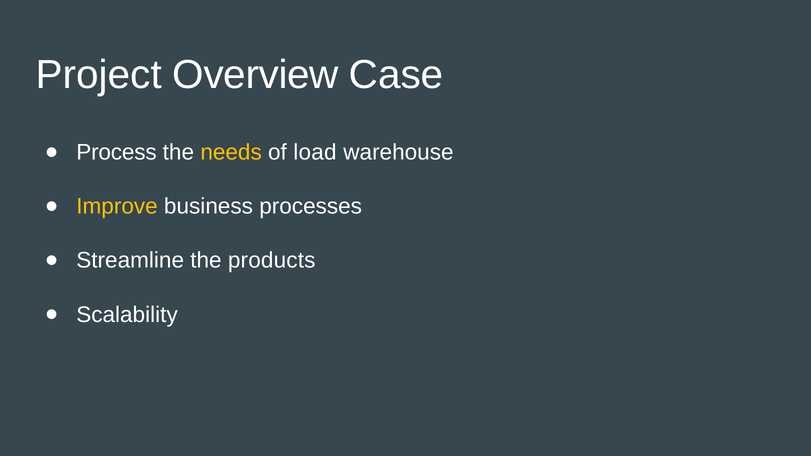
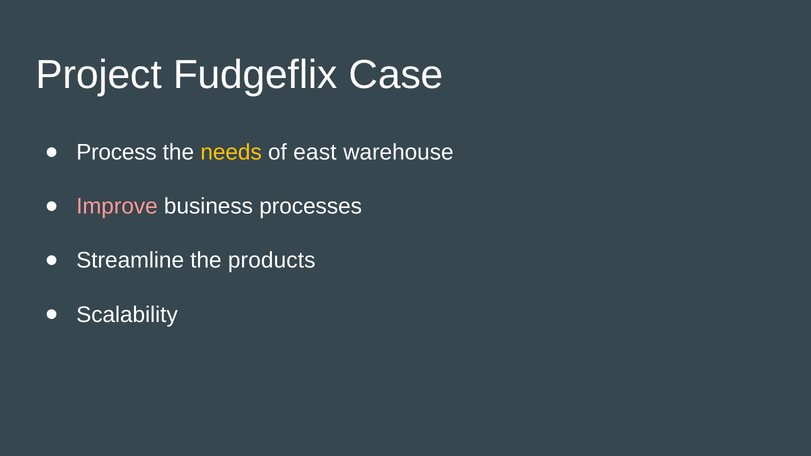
Overview: Overview -> Fudgeflix (255, 75)
load: load -> east (315, 152)
Improve colour: yellow -> pink (117, 207)
